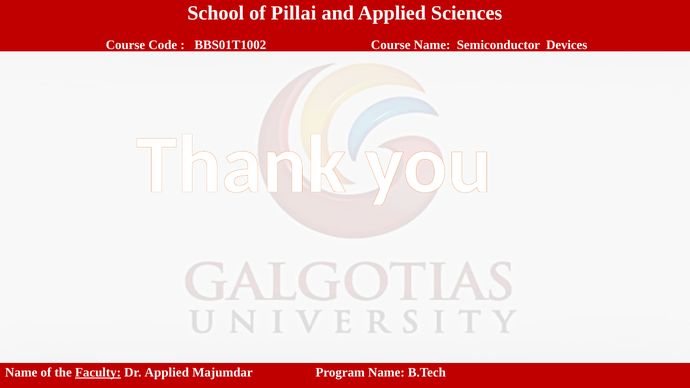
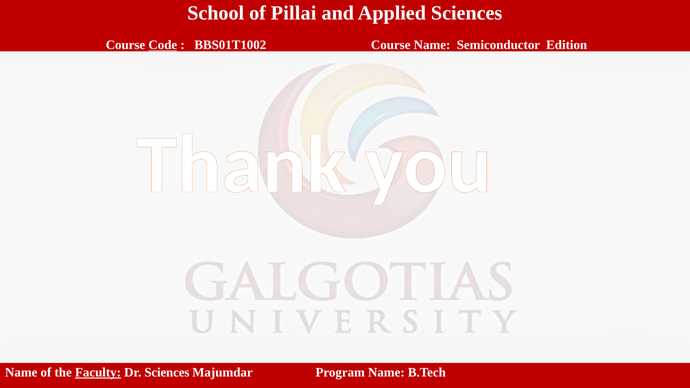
Code underline: none -> present (163, 45)
Devices: Devices -> Edition (567, 45)
Dr Applied: Applied -> Sciences (167, 373)
